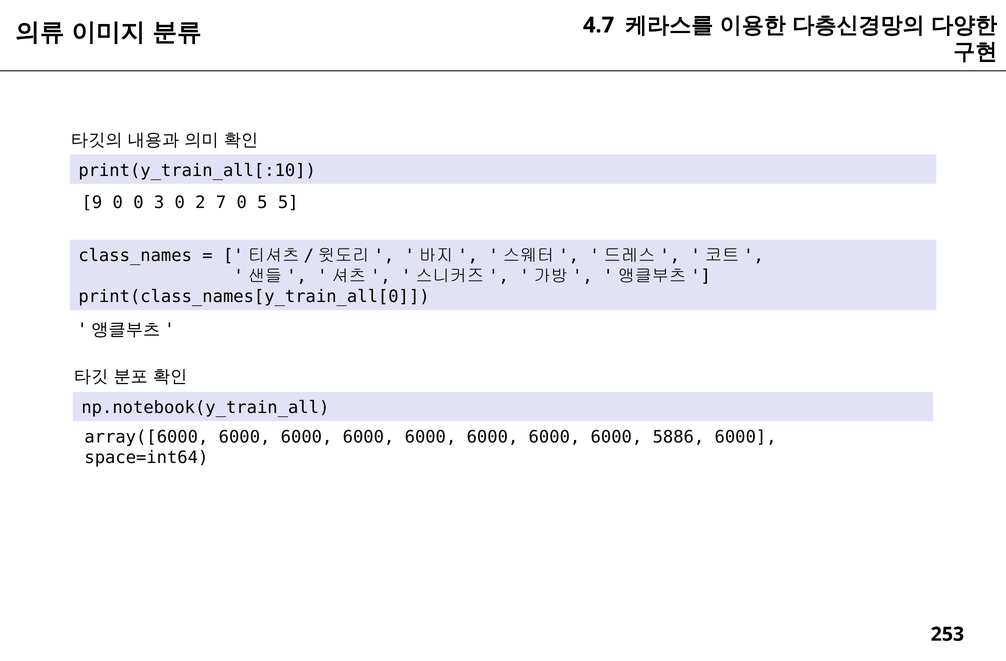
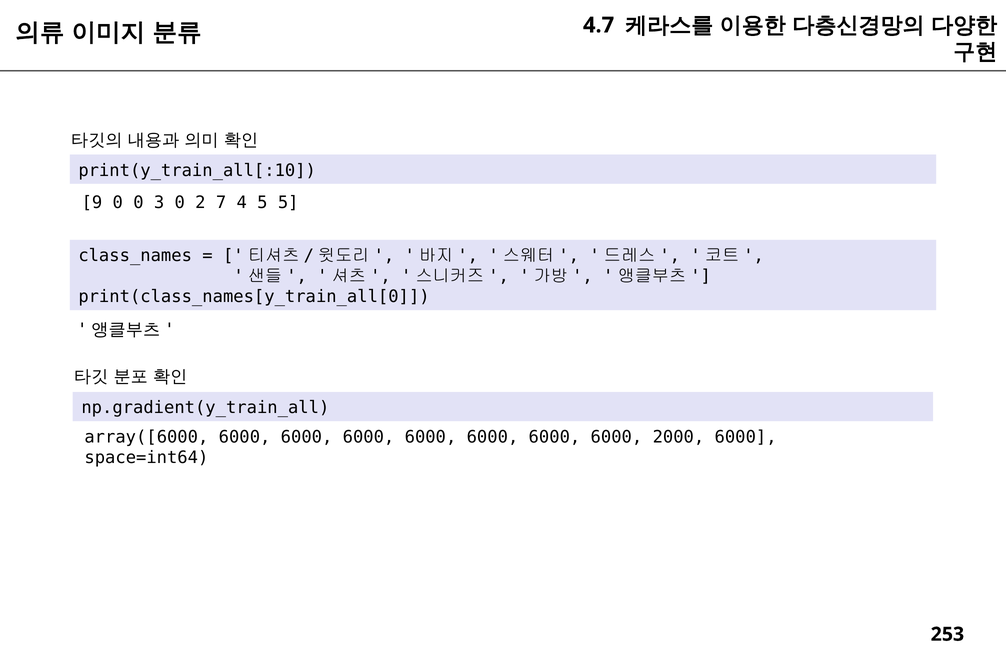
7 0: 0 -> 4 (242, 202)
np.notebook(y_train_all: np.notebook(y_train_all -> np.gradient(y_train_all (205, 408)
5886: 5886 -> 2000 (678, 437)
